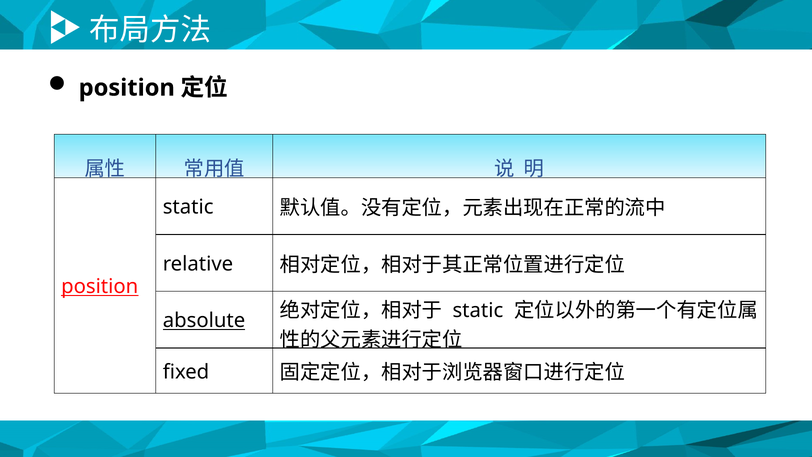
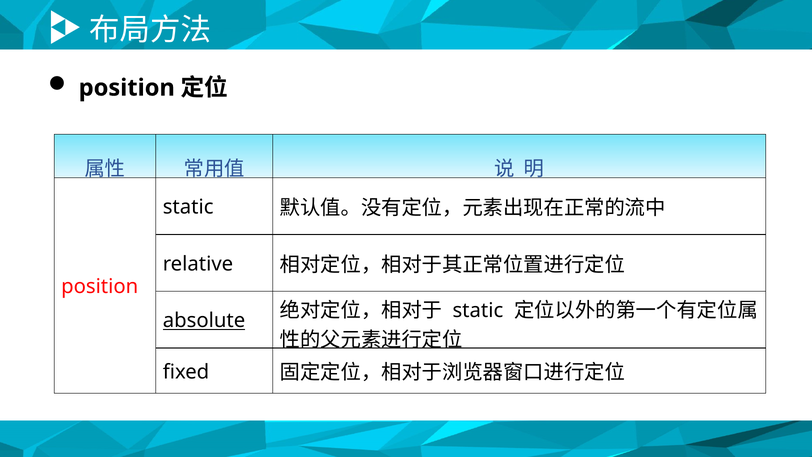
position underline: present -> none (100, 287)
